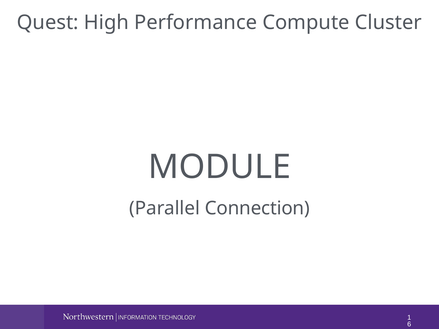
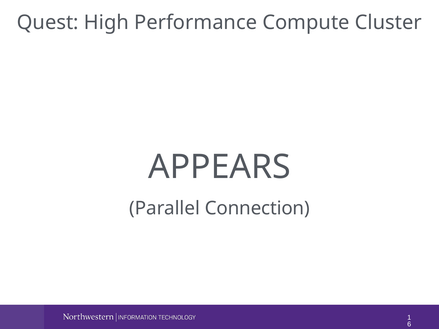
MODULE: MODULE -> APPEARS (220, 167)
